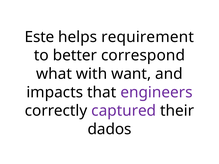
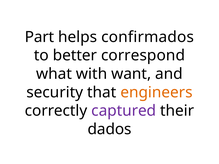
Este: Este -> Part (39, 37)
requirement: requirement -> confirmados (148, 37)
impacts: impacts -> security (55, 92)
engineers colour: purple -> orange (156, 92)
